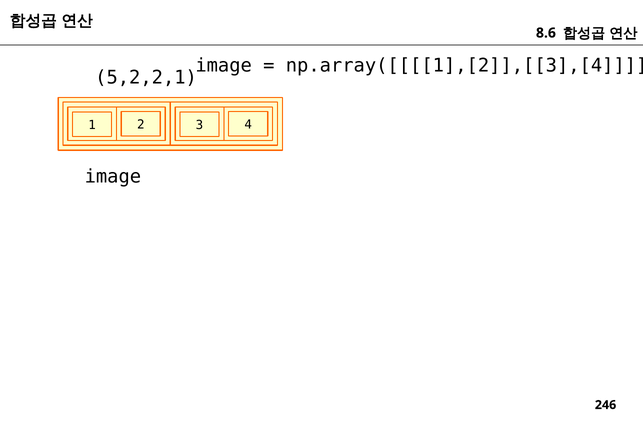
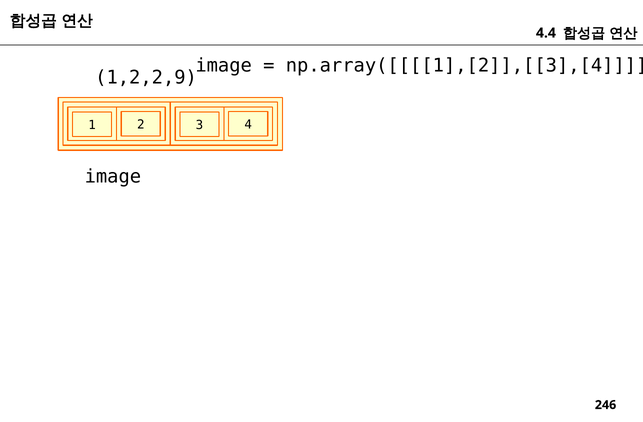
8.6: 8.6 -> 4.4 (546, 33)
5,2,2,1: 5,2,2,1 -> 1,2,2,9 (146, 77)
